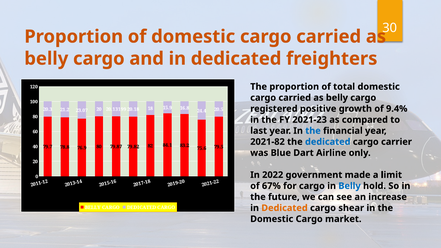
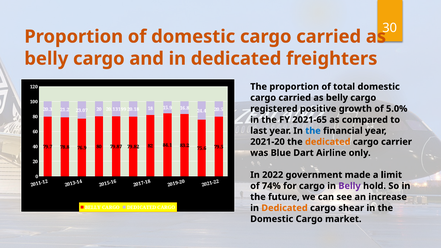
9.4%: 9.4% -> 5.0% (397, 109)
2021-23: 2021-23 -> 2021-65 (310, 120)
2021-82: 2021-82 -> 2021-20 (268, 142)
dedicated colour: blue -> orange (328, 142)
67%: 67% -> 74% (271, 186)
Belly colour: blue -> purple (350, 186)
